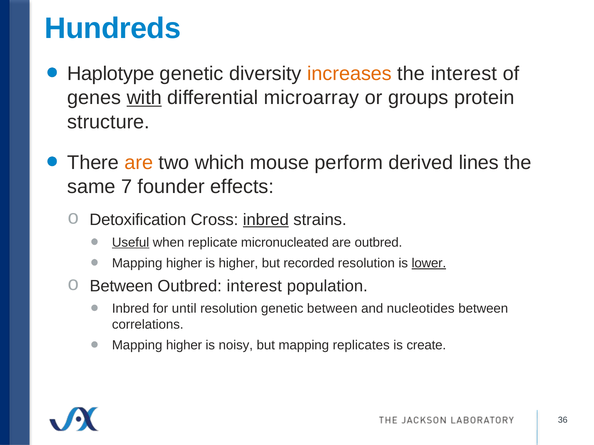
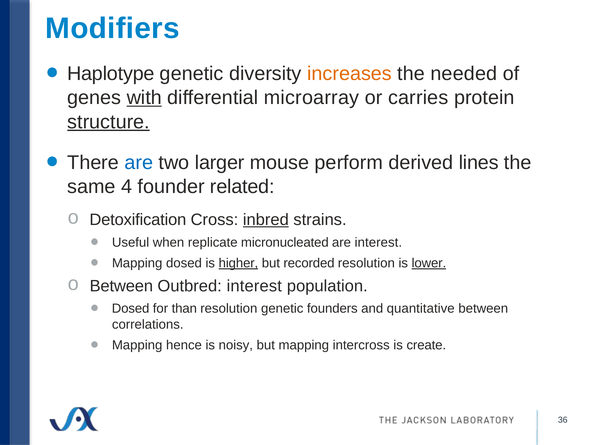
Hundreds: Hundreds -> Modifiers (112, 28)
the interest: interest -> needed (464, 74)
groups: groups -> carries (418, 98)
structure underline: none -> present (109, 122)
are colour: orange -> blue (139, 163)
which: which -> larger (220, 163)
7: 7 -> 4 (127, 187)
effects: effects -> related (242, 187)
Useful underline: present -> none (131, 243)
are outbred: outbred -> interest (378, 243)
higher: higher -> dosed (184, 263)
higher underline: none -> present (238, 263)
Inbred: Inbred -> Dosed (131, 309)
until: until -> than (184, 309)
genetic between: between -> founders (332, 309)
nucleotides: nucleotides -> quantitative (421, 309)
higher: higher -> hence (184, 346)
replicates: replicates -> intercross (361, 346)
